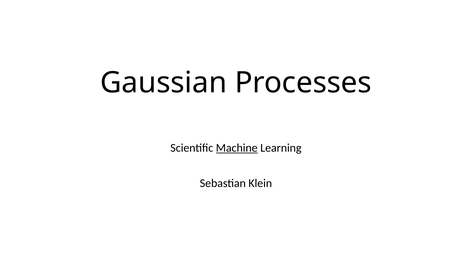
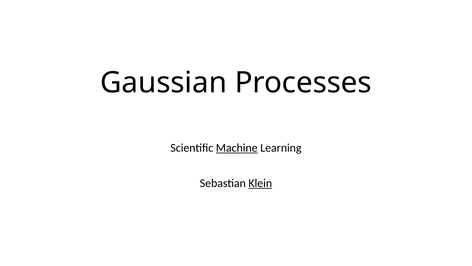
Klein underline: none -> present (260, 183)
